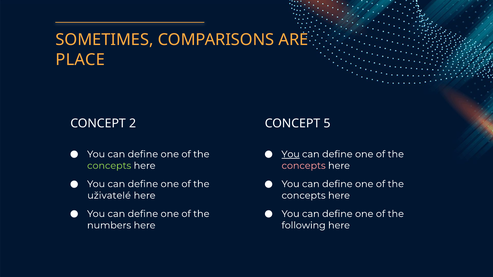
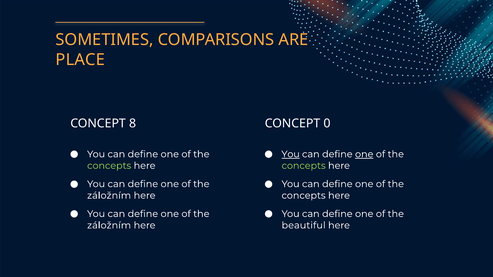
2: 2 -> 8 (133, 123)
5: 5 -> 0 (327, 123)
one underline: none -> present (364, 154)
concepts colour: pink -> light green (304, 166)
uživatelé: uživatelé -> záložním (109, 196)
numbers: numbers -> záložním (109, 226)
following: following -> beautiful (304, 226)
